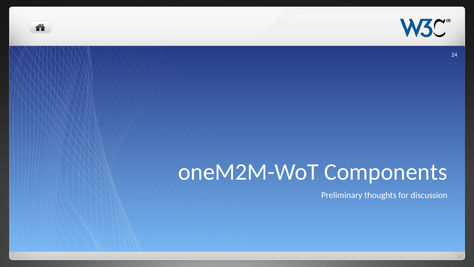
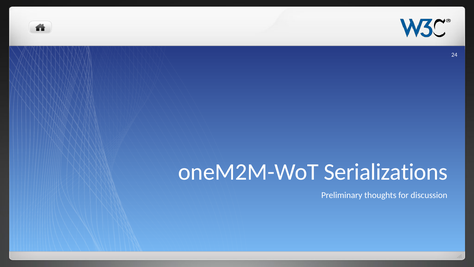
Components: Components -> Serializations (386, 172)
